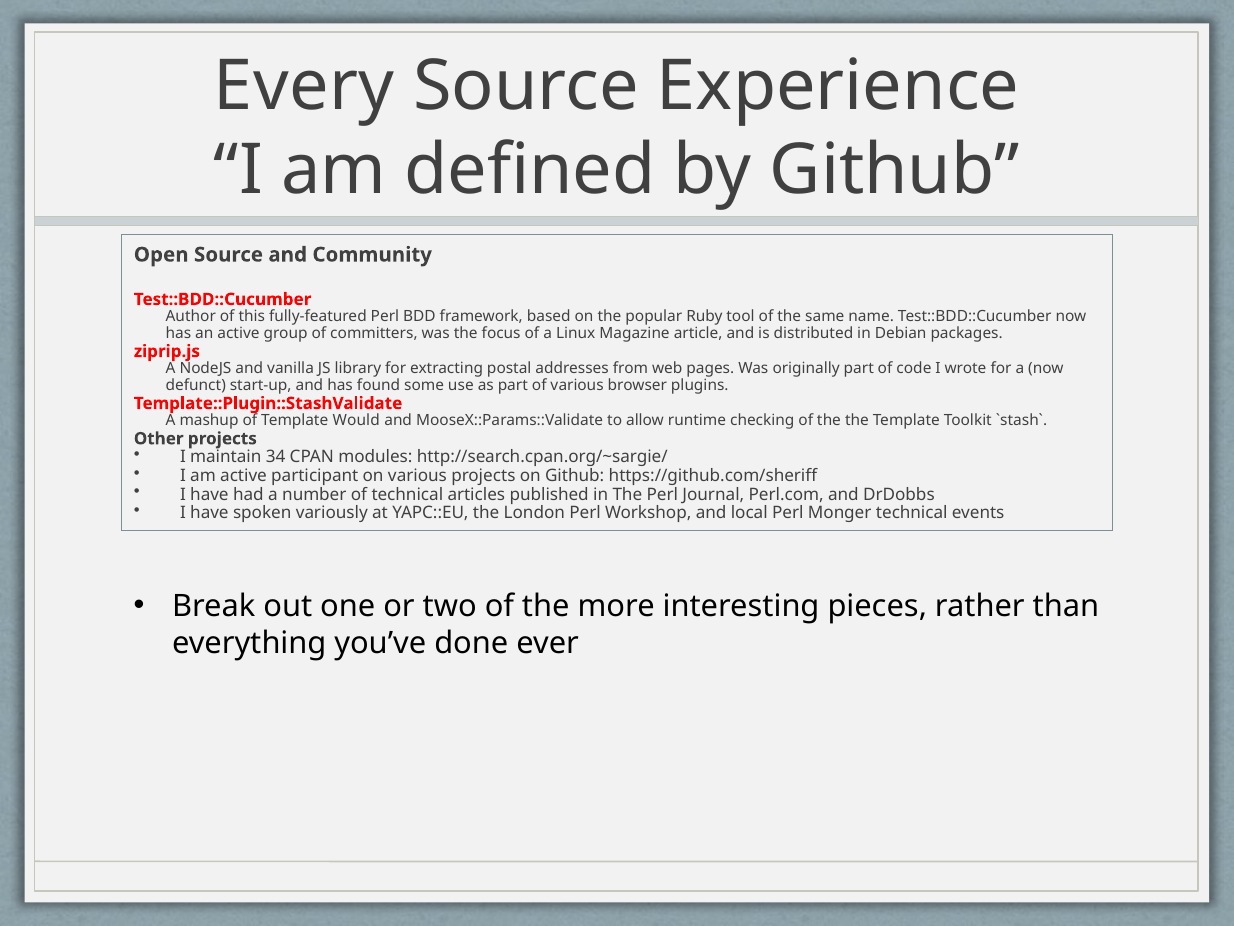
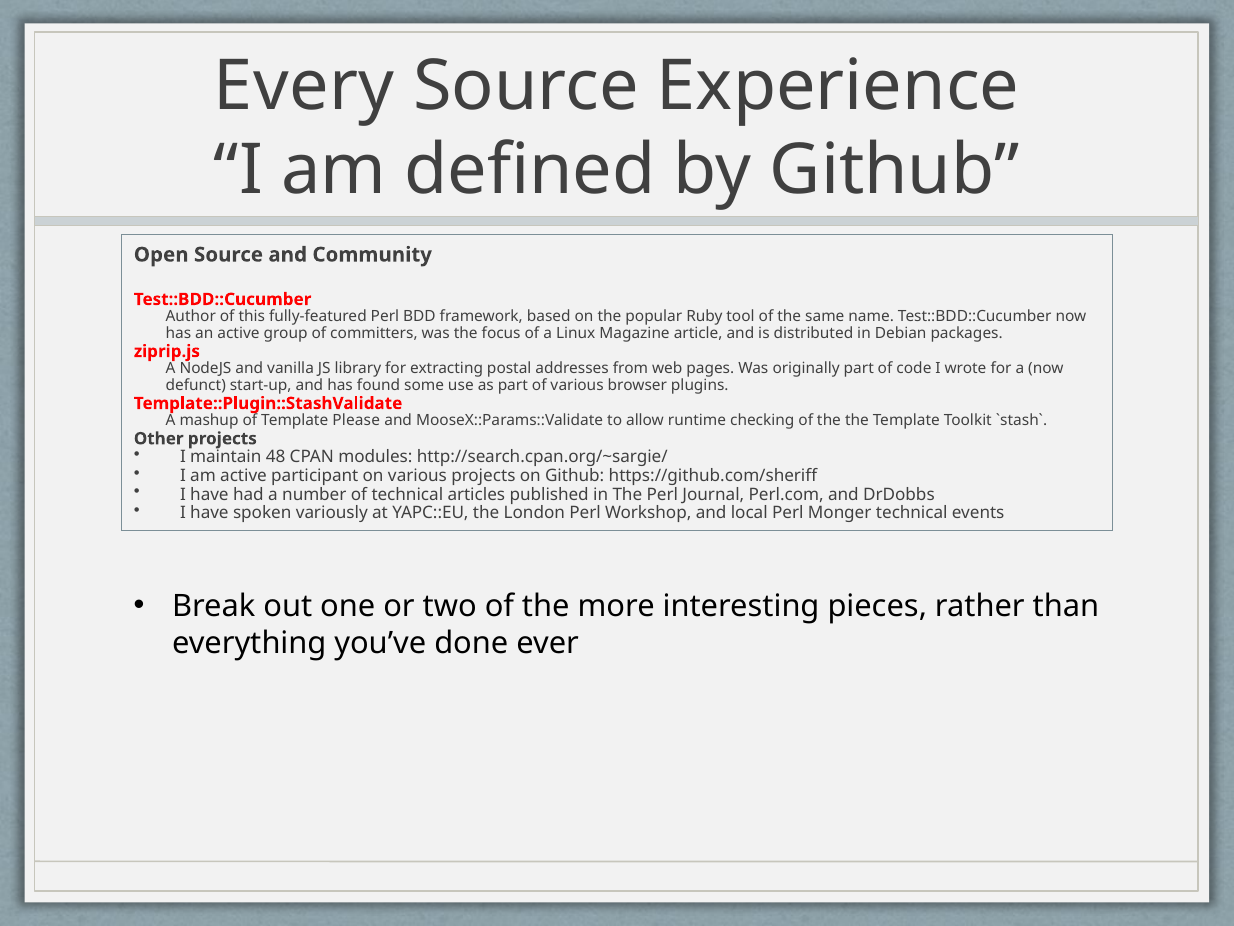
Would: Would -> Please (356, 421)
34: 34 -> 48 (276, 457)
